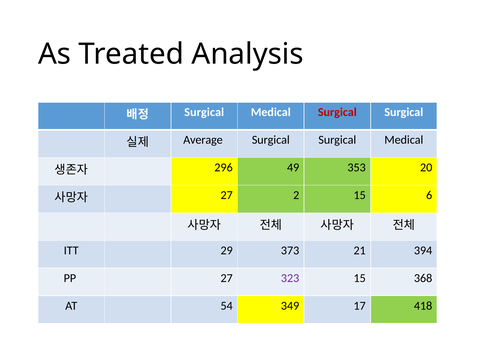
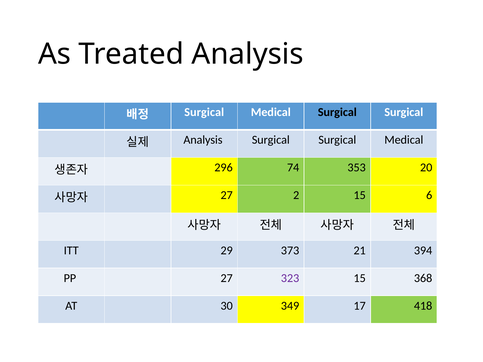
Surgical colour: red -> black (337, 112)
Average: Average -> Analysis (203, 140)
49: 49 -> 74 (293, 168)
54: 54 -> 30 (227, 306)
